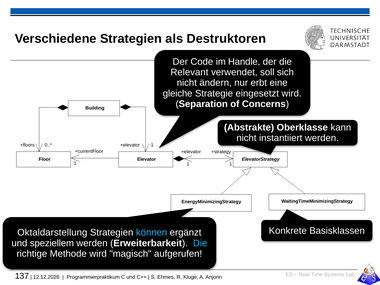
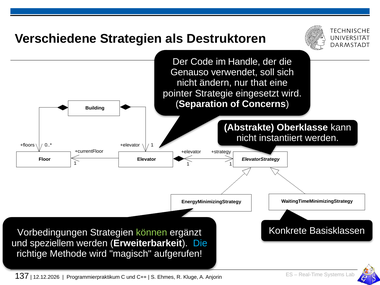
Relevant: Relevant -> Genauso (190, 72)
erbt: erbt -> that (259, 83)
gleiche: gleiche -> pointer (178, 93)
Oktaldarstellung: Oktaldarstellung -> Vorbedingungen (52, 233)
können colour: light blue -> light green (152, 233)
